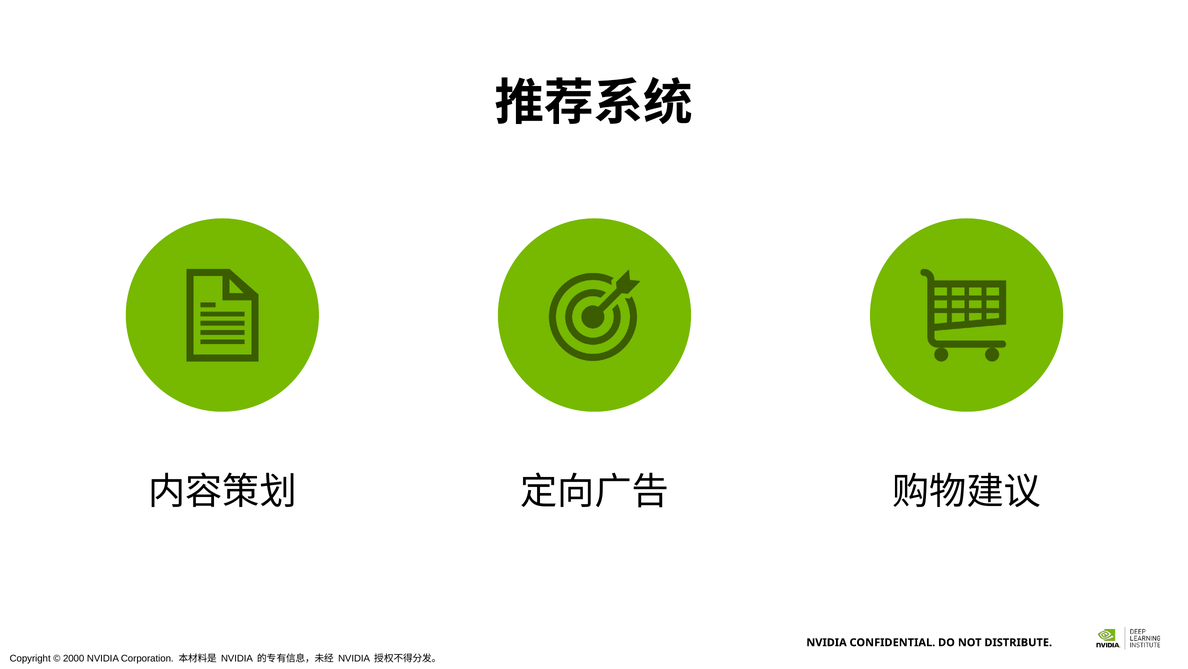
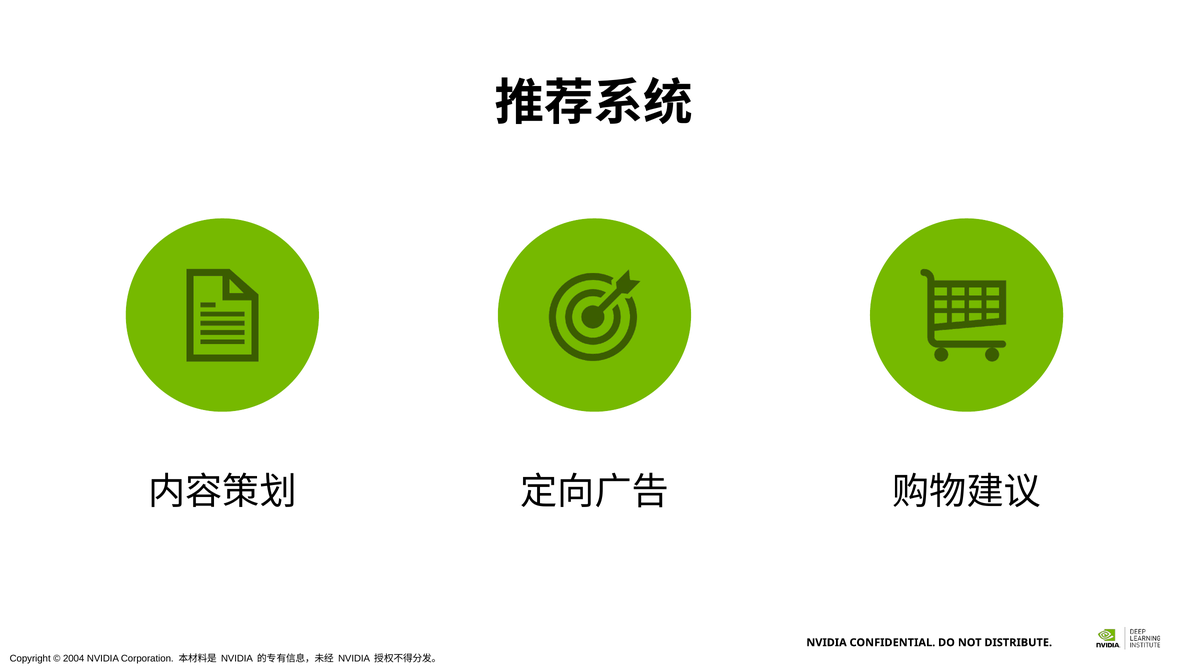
2000: 2000 -> 2004 (74, 658)
